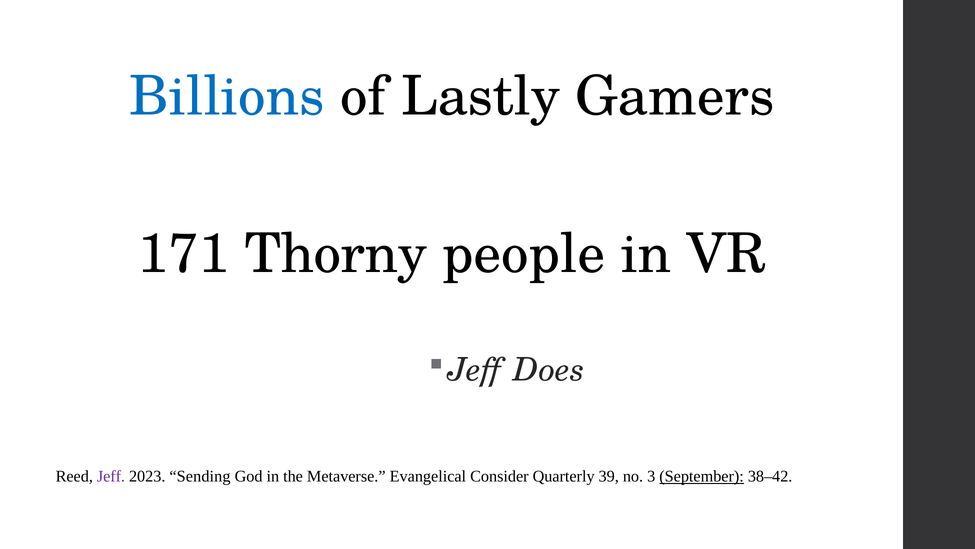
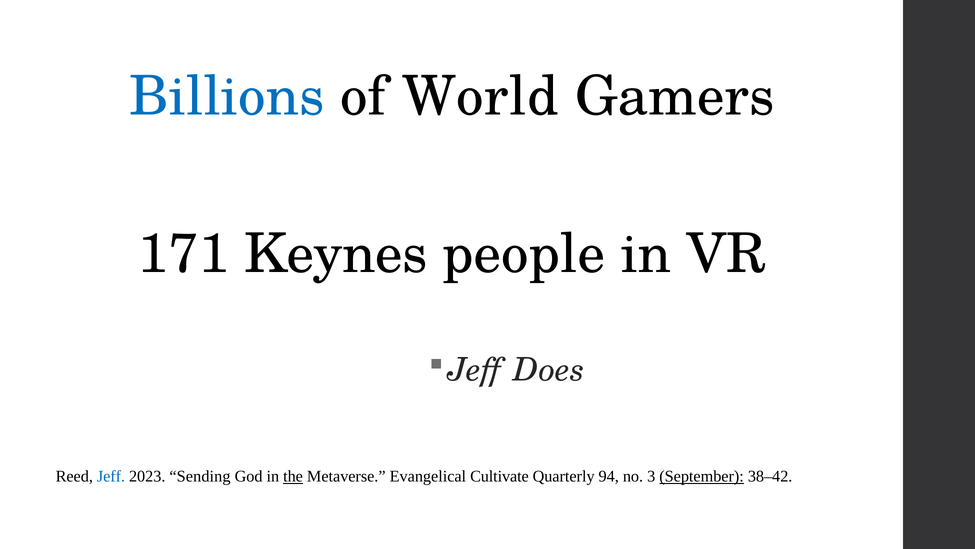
Lastly: Lastly -> World (480, 96)
Thorny: Thorny -> Keynes (336, 254)
Jeff colour: purple -> blue (111, 476)
the underline: none -> present (293, 476)
Consider: Consider -> Cultivate (499, 476)
39: 39 -> 94 (609, 476)
